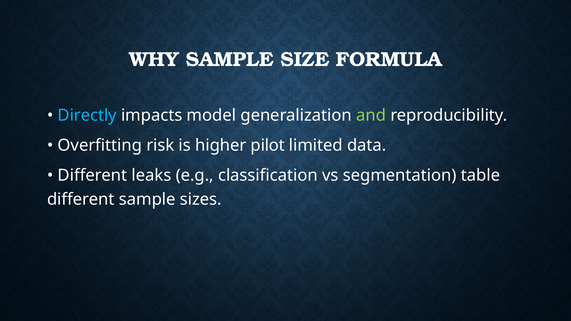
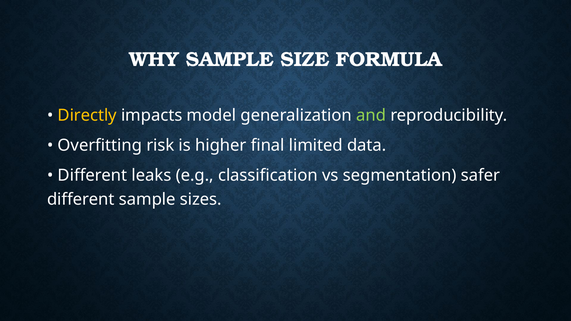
Directly colour: light blue -> yellow (87, 115)
pilot: pilot -> final (268, 145)
table: table -> safer (480, 175)
